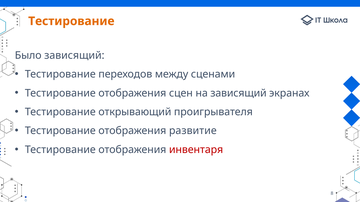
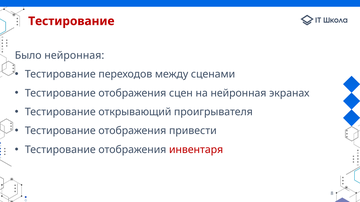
Тестирование colour: orange -> red (71, 21)
Было зависящий: зависящий -> нейронная (74, 55)
на зависящий: зависящий -> нейронная (238, 93)
развитие: развитие -> привести (193, 131)
